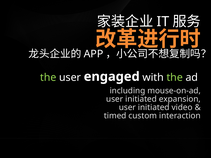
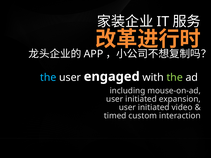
the colour: light green -> light blue (48, 77)
